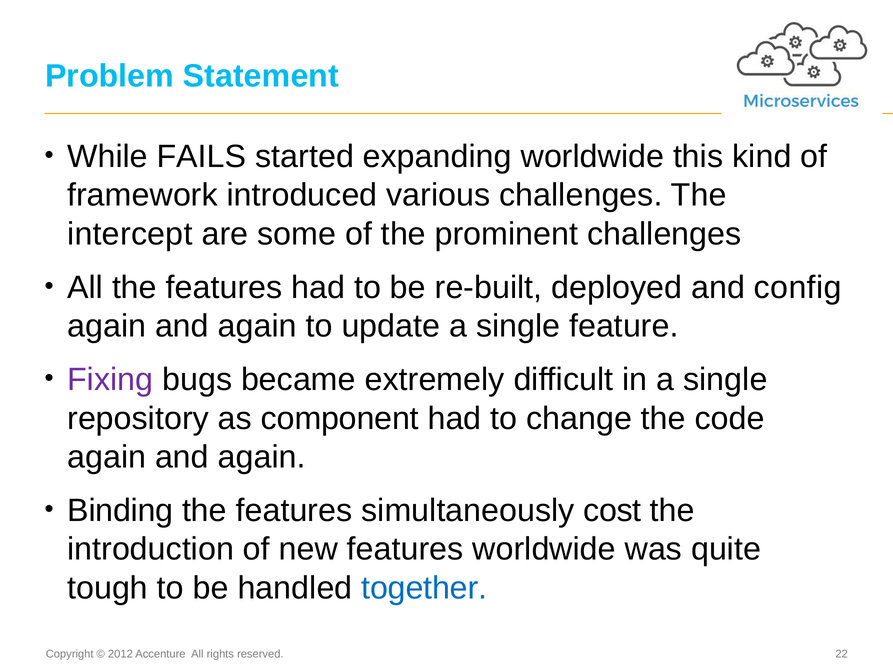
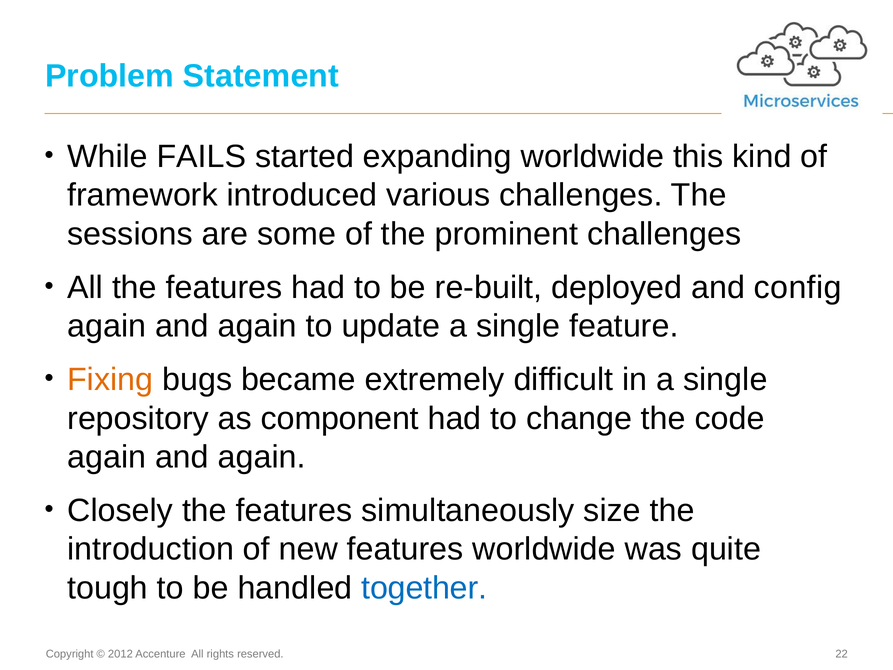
intercept: intercept -> sessions (130, 234)
Fixing colour: purple -> orange (110, 380)
Binding: Binding -> Closely (120, 510)
cost: cost -> size (612, 510)
